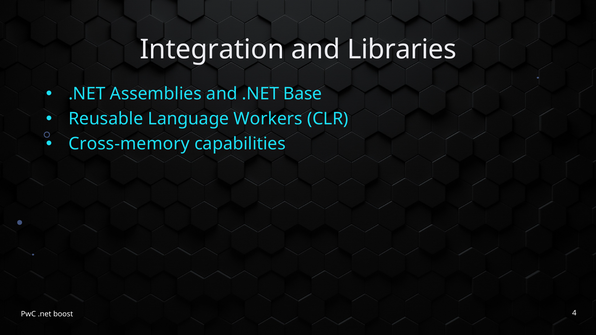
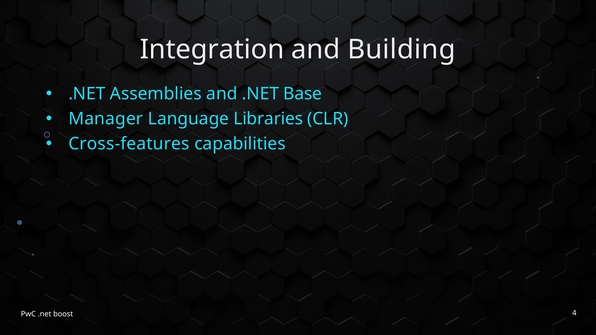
Libraries: Libraries -> Building (402, 50)
Reusable: Reusable -> Manager (106, 119)
Workers: Workers -> Libraries (268, 119)
Cross-memory: Cross-memory -> Cross-features (129, 144)
